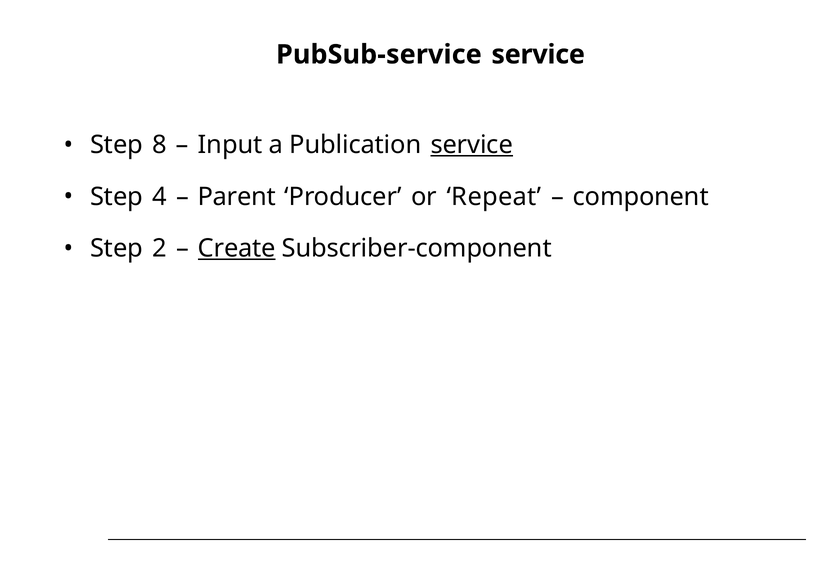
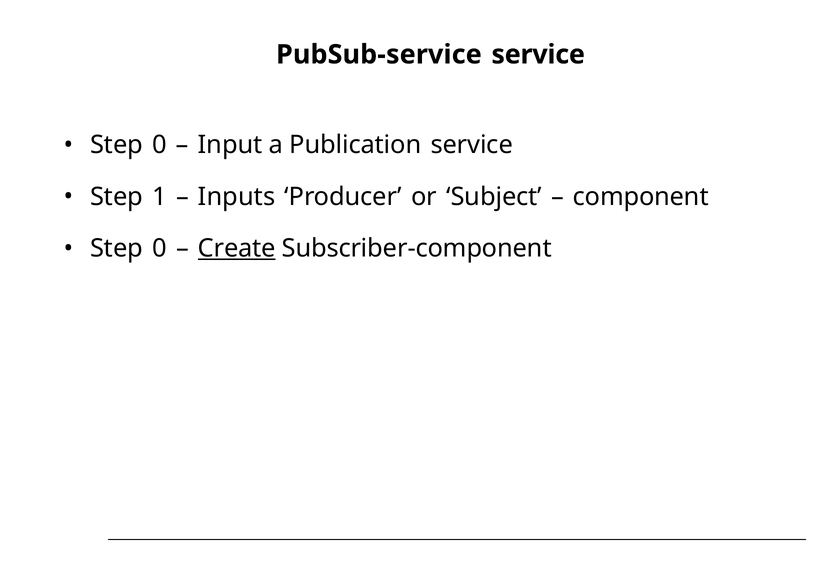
8: 8 -> 0 (160, 145)
service underline: present -> none (472, 145)
4: 4 -> 1 (160, 197)
Parent: Parent -> Inputs (237, 197)
Repeat: Repeat -> Subject (494, 197)
2: 2 -> 0 (160, 248)
